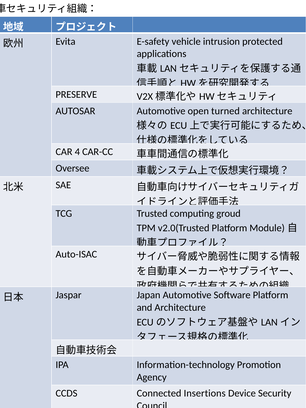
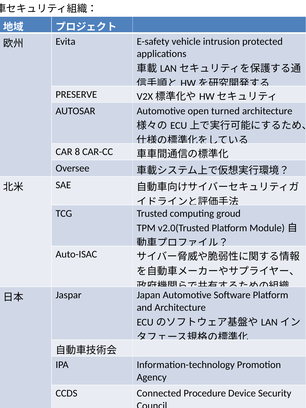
4: 4 -> 8 (77, 152)
Insertions: Insertions -> Procedure (205, 393)
